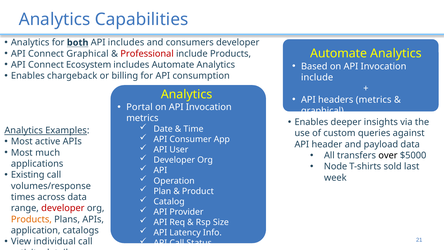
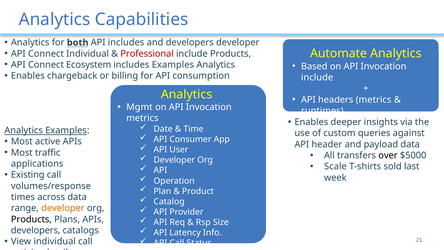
and consumers: consumers -> developers (190, 43)
Connect Graphical: Graphical -> Individual (88, 54)
includes Automate: Automate -> Examples (173, 65)
Portal: Portal -> Mgmt (139, 107)
graphical: graphical -> runtimes (322, 111)
much: much -> traffic (48, 153)
Node: Node -> Scale (335, 166)
developer colour: red -> orange (63, 208)
Products colour: orange -> black (31, 219)
application: application -> developers (36, 230)
